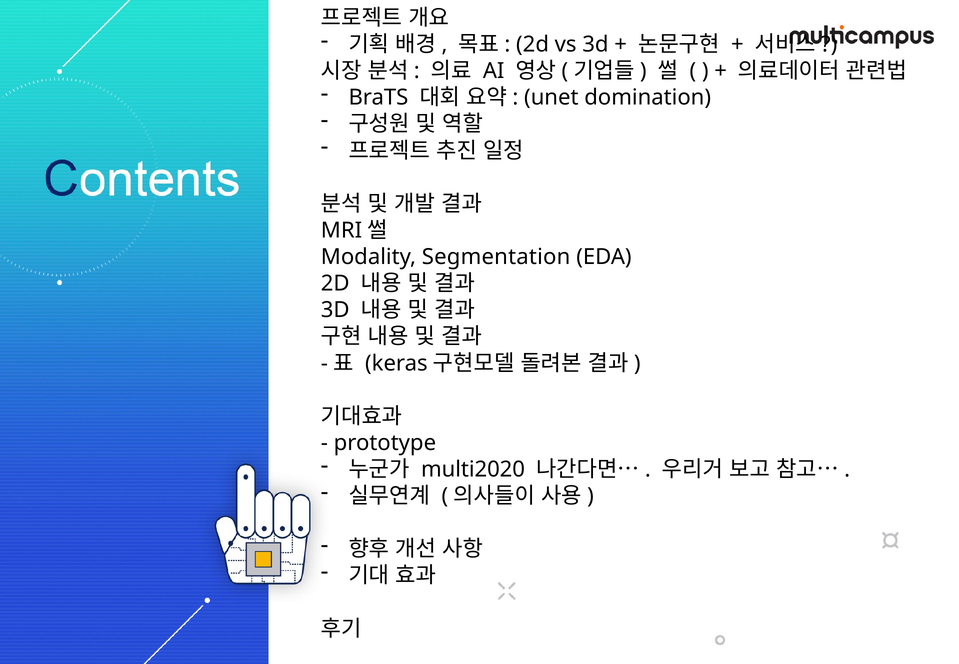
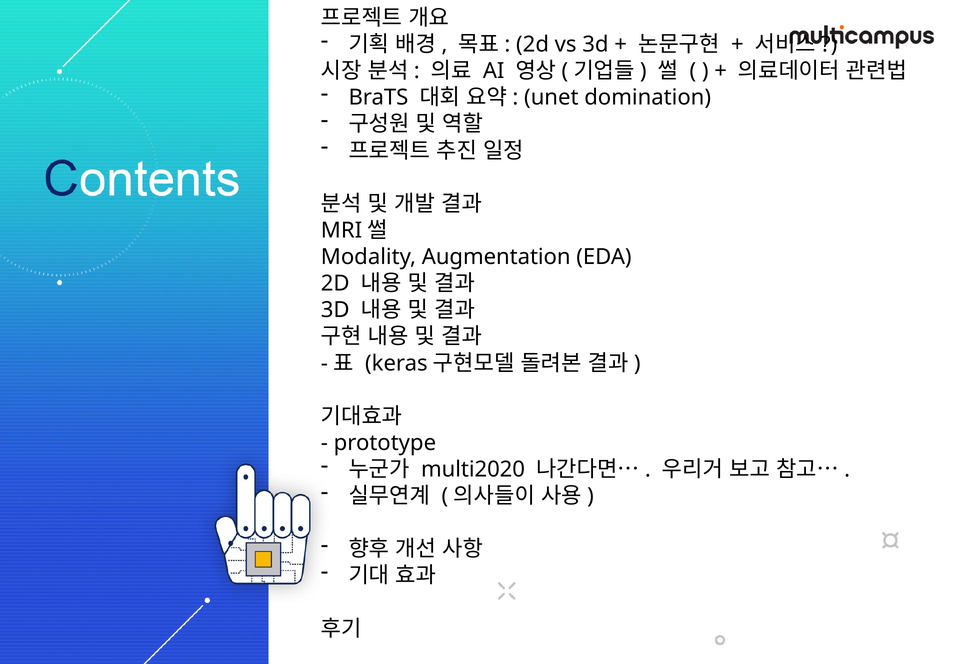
Segmentation: Segmentation -> Augmentation (496, 257)
